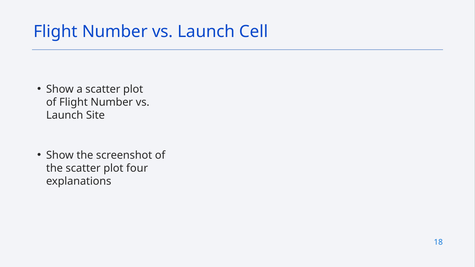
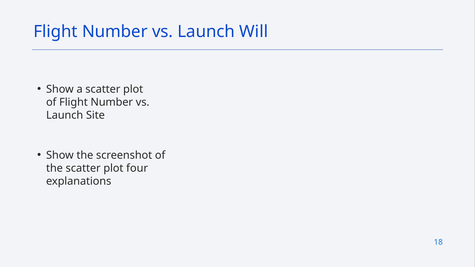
Cell: Cell -> Will (254, 32)
